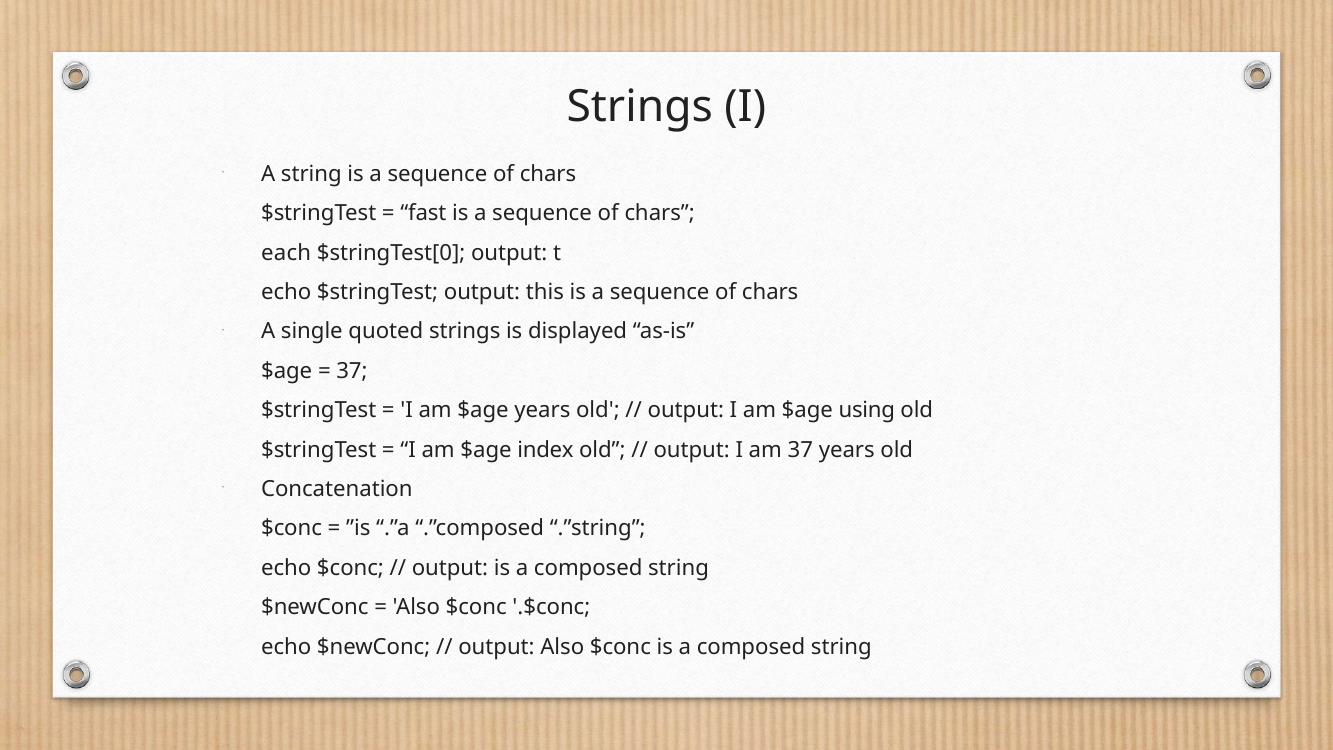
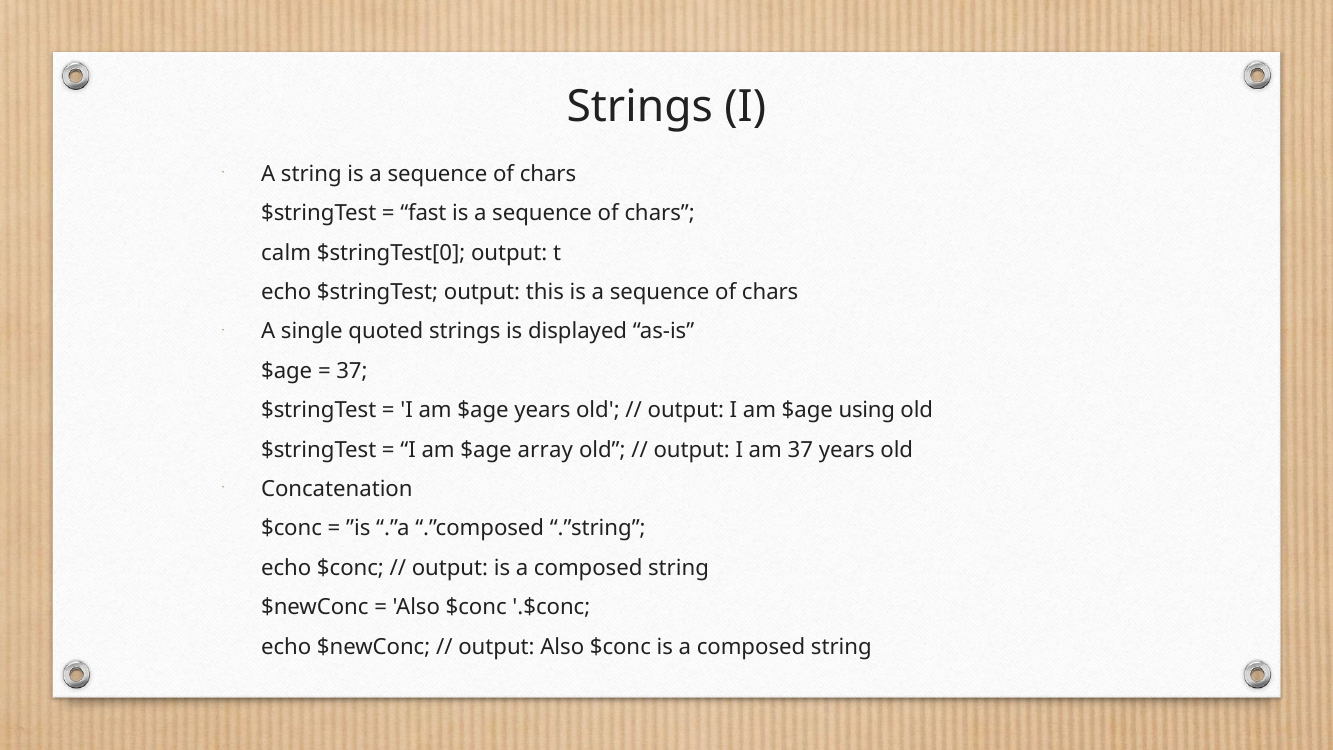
each: each -> calm (286, 253)
index: index -> array (545, 450)
